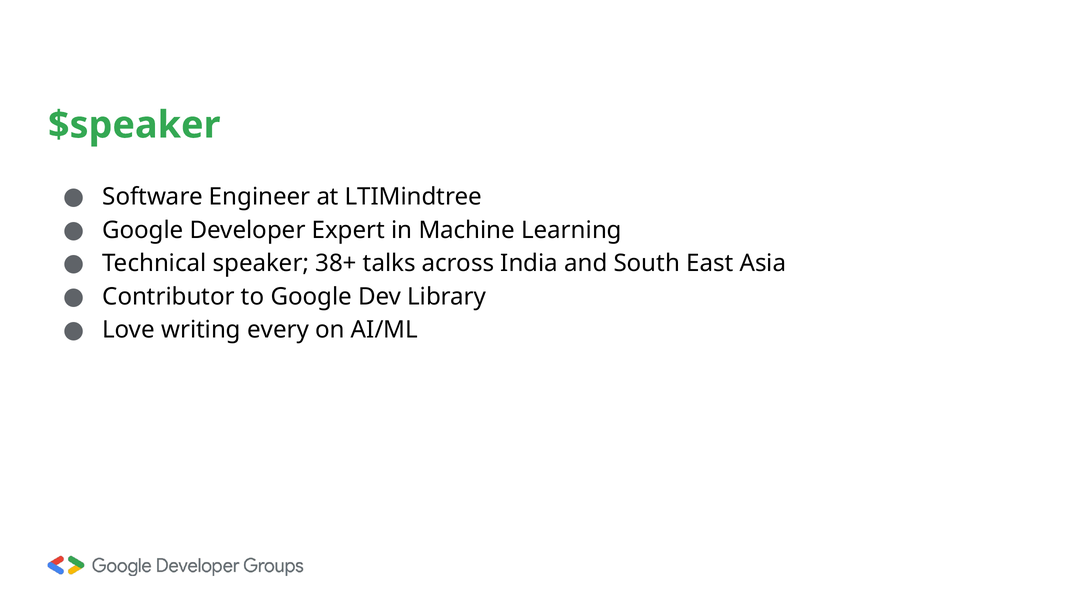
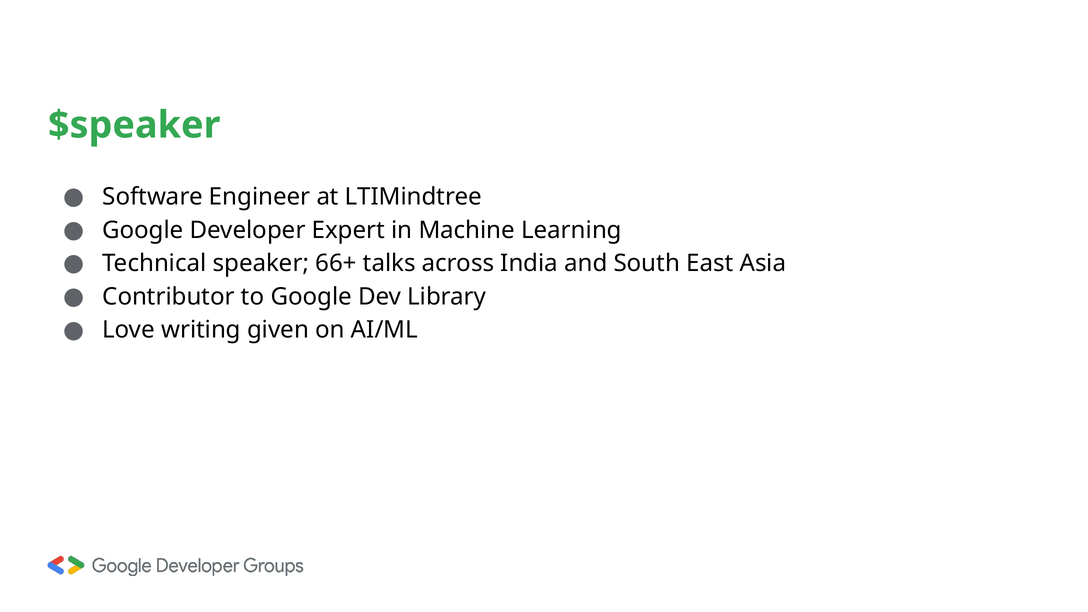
38+: 38+ -> 66+ (336, 263)
every: every -> given (278, 330)
